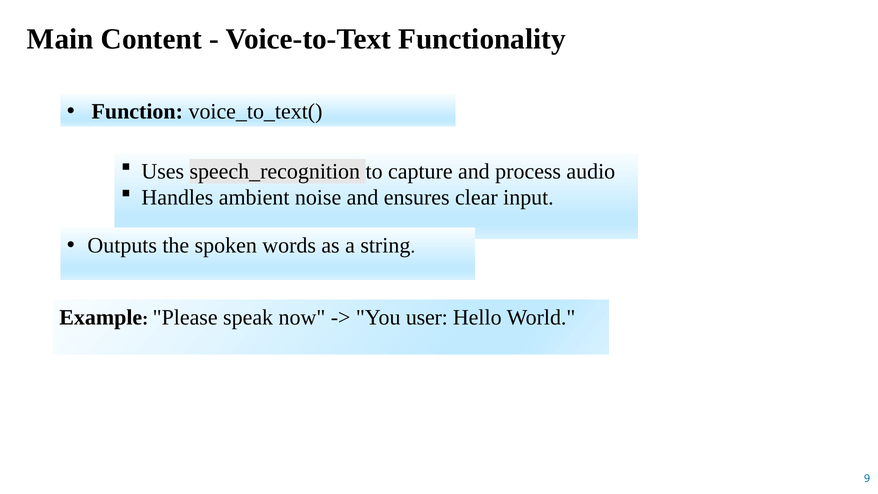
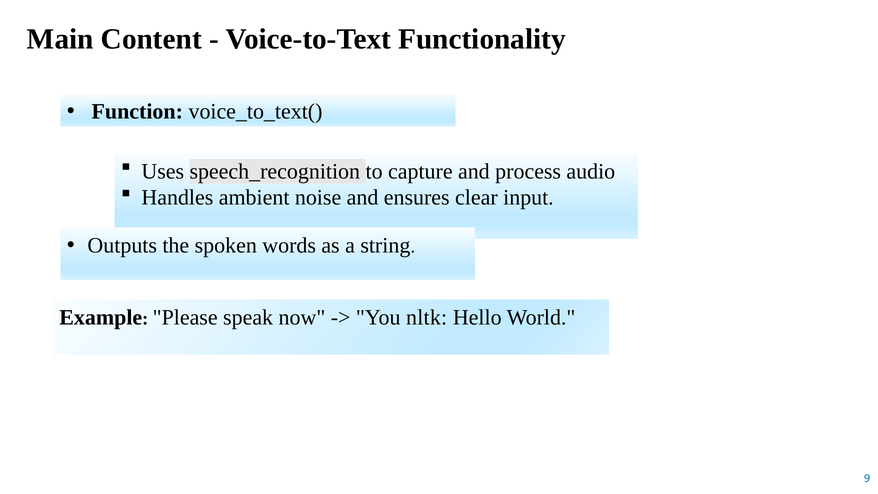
user: user -> nltk (427, 318)
